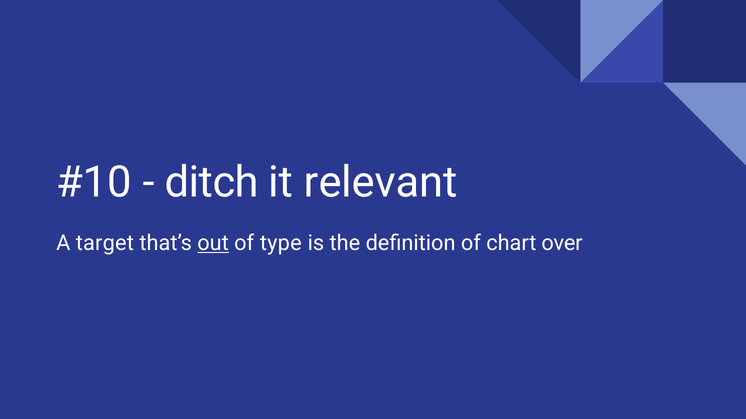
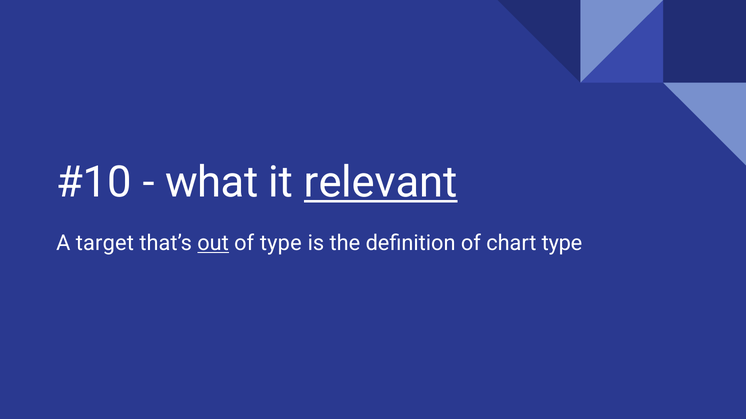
ditch: ditch -> what (212, 183)
relevant underline: none -> present (381, 183)
chart over: over -> type (562, 244)
